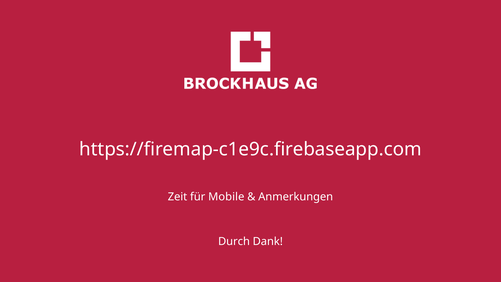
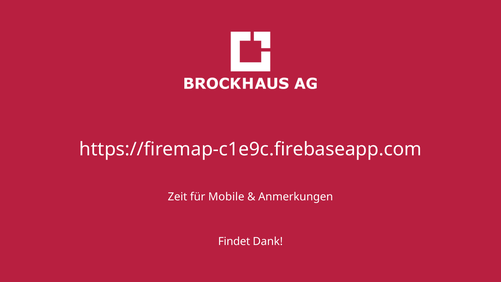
Durch: Durch -> Findet (234, 241)
